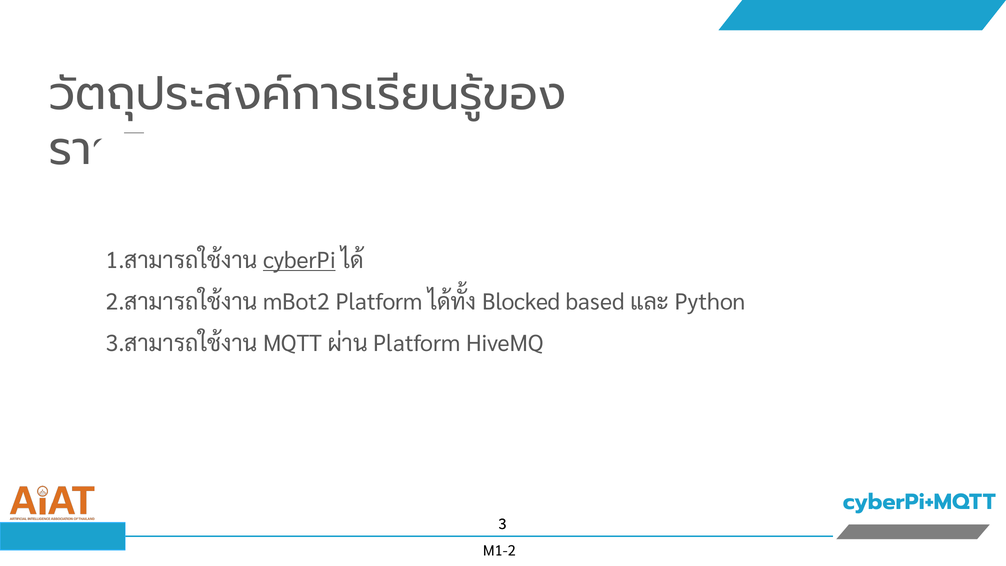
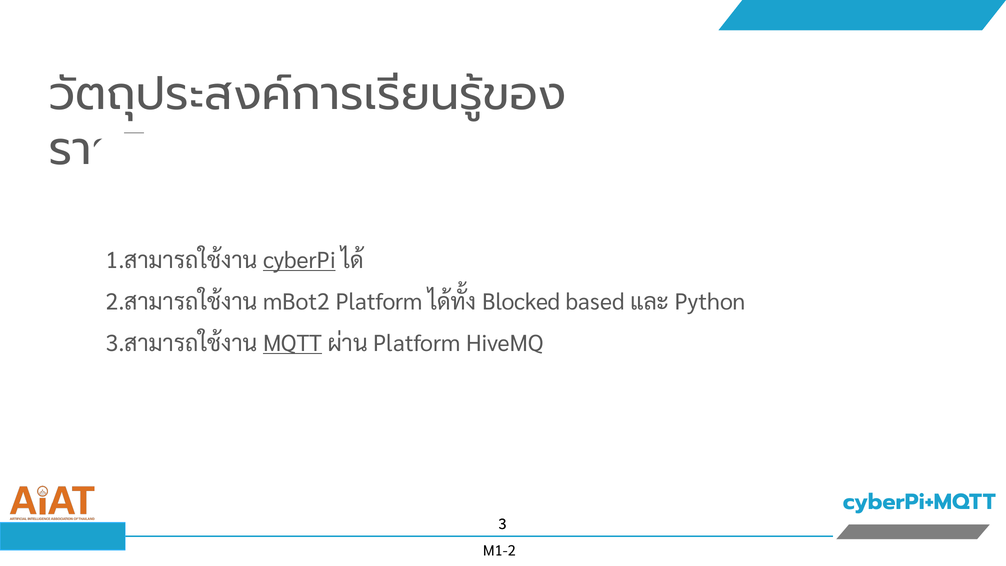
MQTT underline: none -> present (293, 343)
